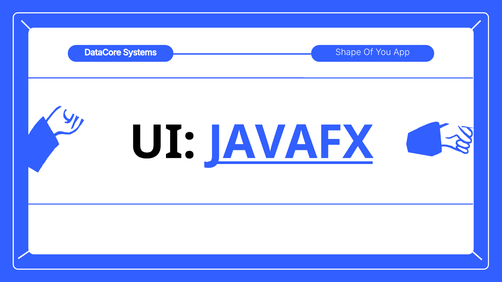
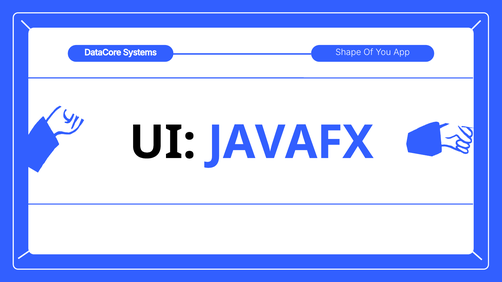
JAVAFX underline: present -> none (291, 143)
